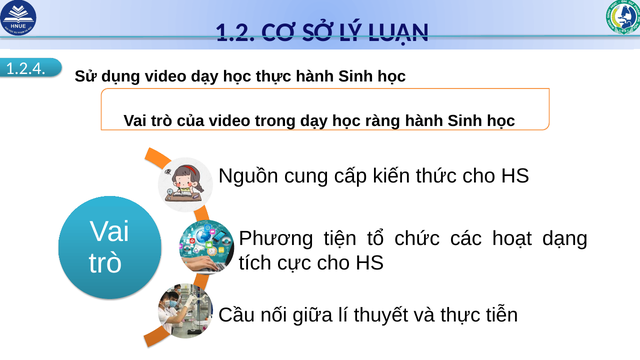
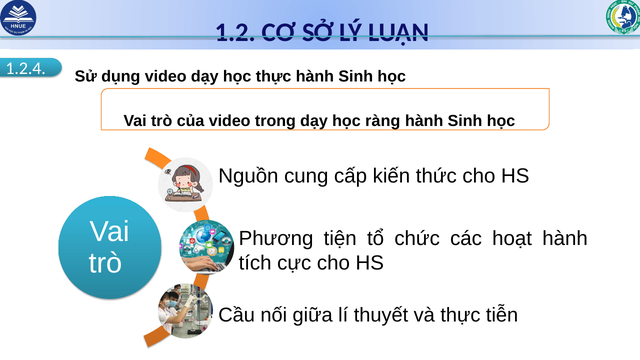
hoạt dạng: dạng -> hành (565, 239)
